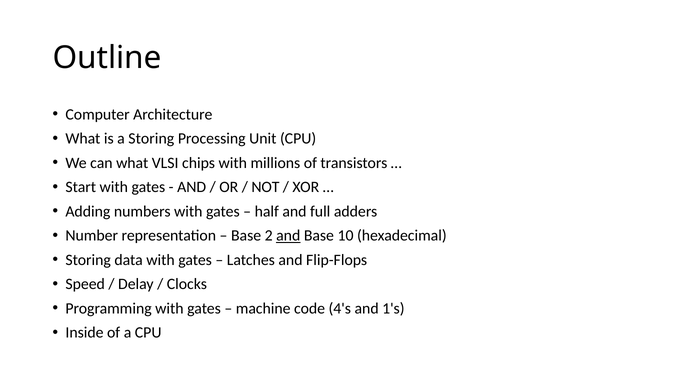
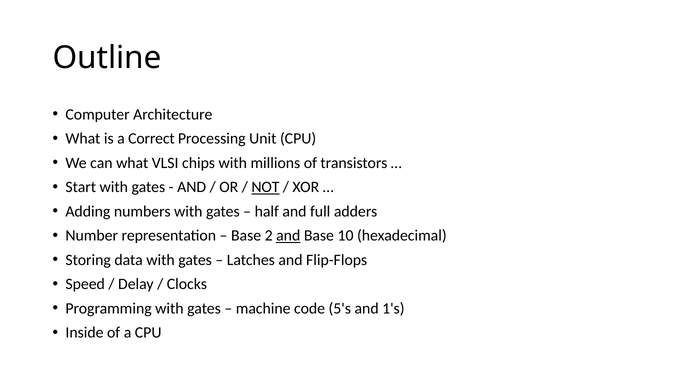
a Storing: Storing -> Correct (151, 138)
NOT underline: none -> present (265, 187)
4's: 4's -> 5's (340, 308)
